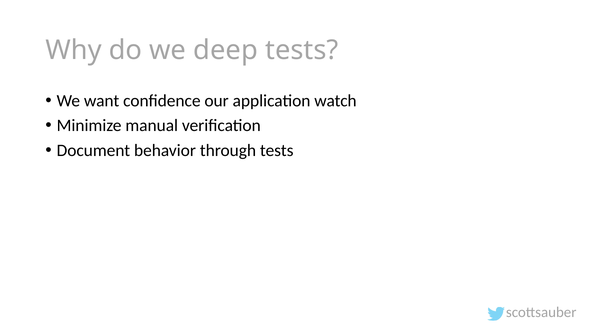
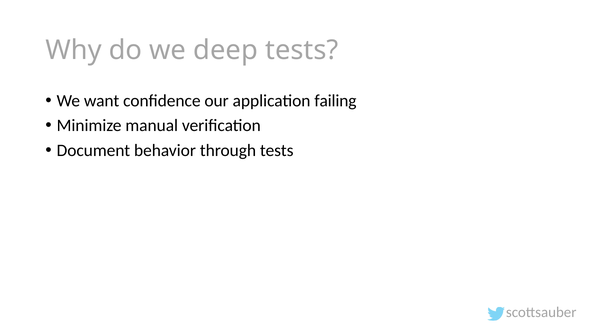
watch: watch -> failing (335, 101)
